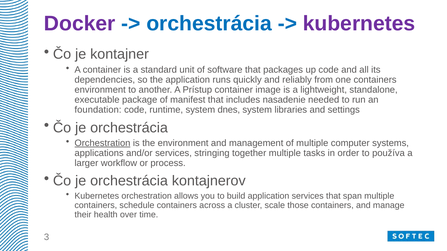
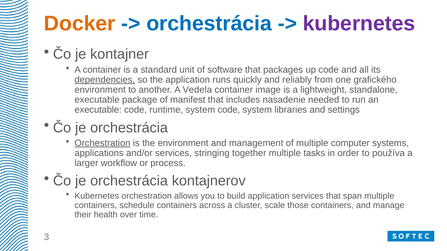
Docker colour: purple -> orange (80, 24)
dependencies underline: none -> present (105, 80)
one containers: containers -> grafického (375, 80)
Prístup: Prístup -> Vedela (197, 90)
foundation: foundation -> executable (98, 110)
system dnes: dnes -> code (229, 110)
